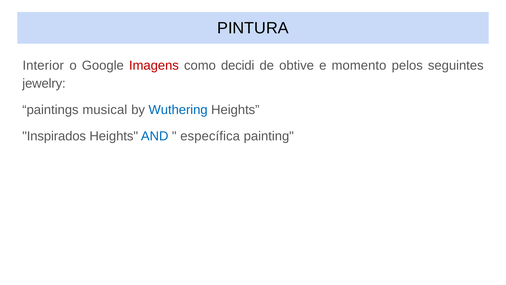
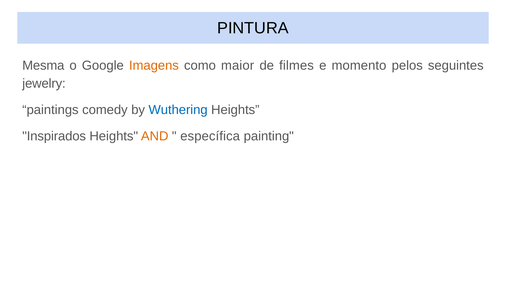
Interior: Interior -> Mesma (43, 65)
Imagens colour: red -> orange (154, 65)
decidi: decidi -> maior (238, 65)
obtive: obtive -> filmes (297, 65)
musical: musical -> comedy (105, 110)
AND colour: blue -> orange (155, 136)
